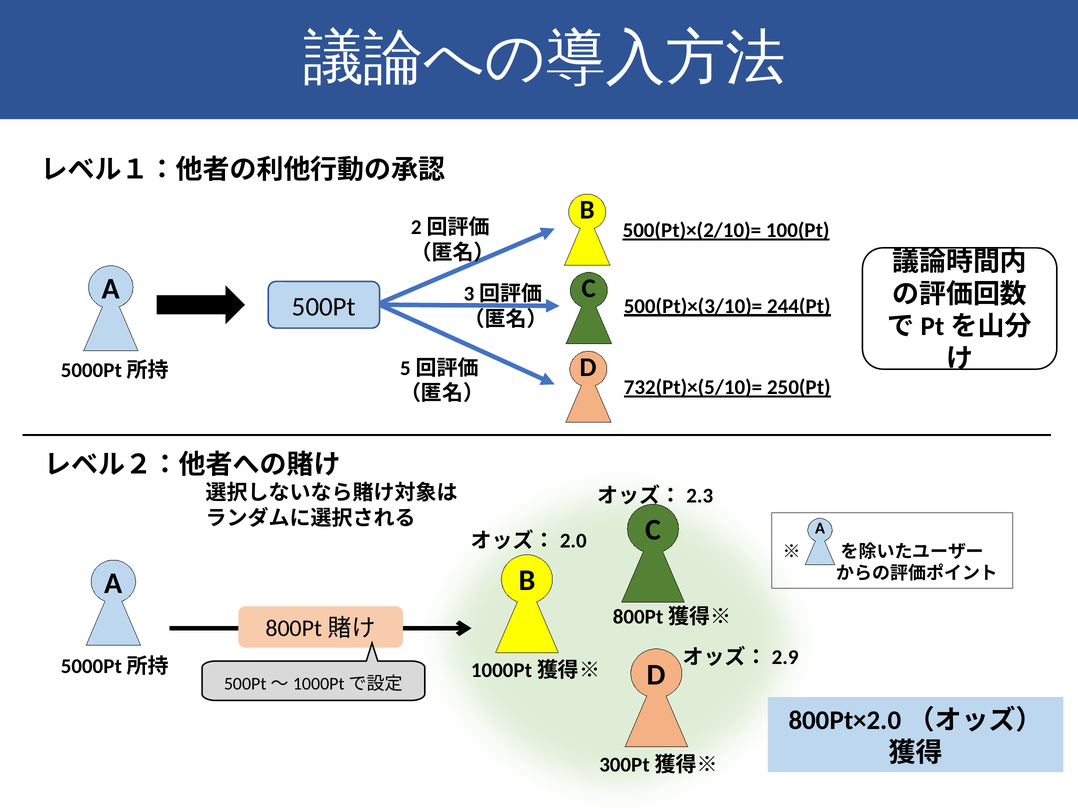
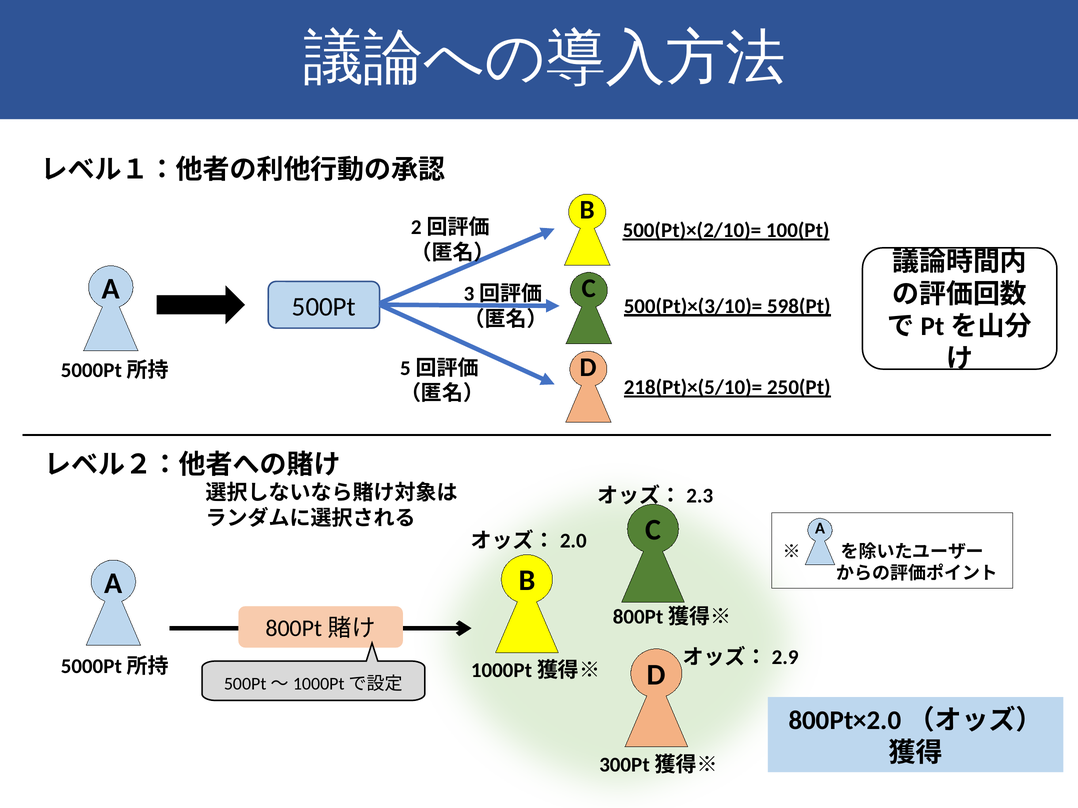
244(Pt: 244(Pt -> 598(Pt (799, 306)
732(Pt)×(5/10)=: 732(Pt)×(5/10)= -> 218(Pt)×(5/10)= (693, 388)
